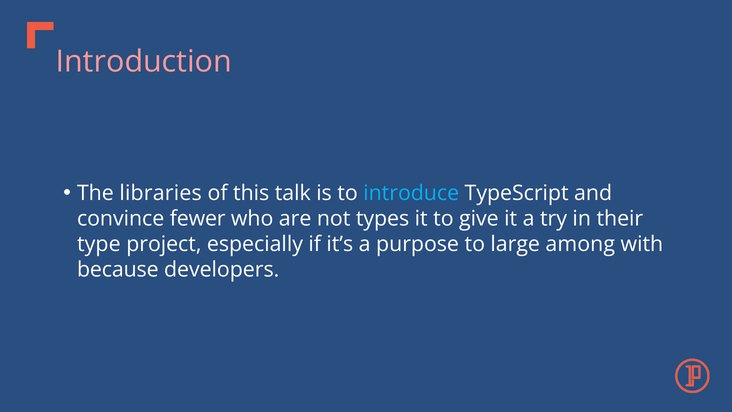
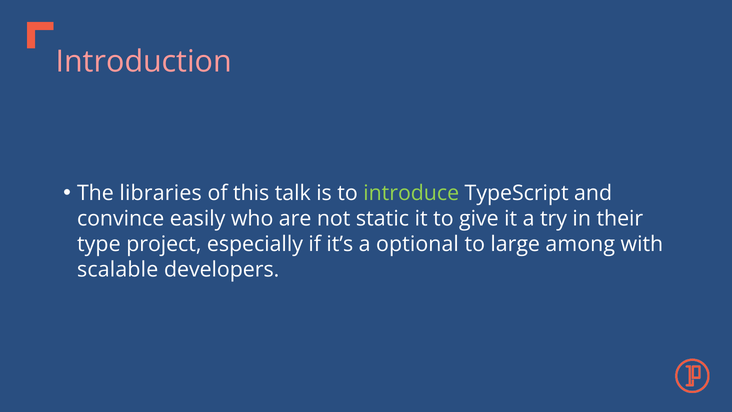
introduce colour: light blue -> light green (411, 193)
fewer: fewer -> easily (198, 219)
types: types -> static (382, 219)
purpose: purpose -> optional (417, 244)
because: because -> scalable (118, 270)
